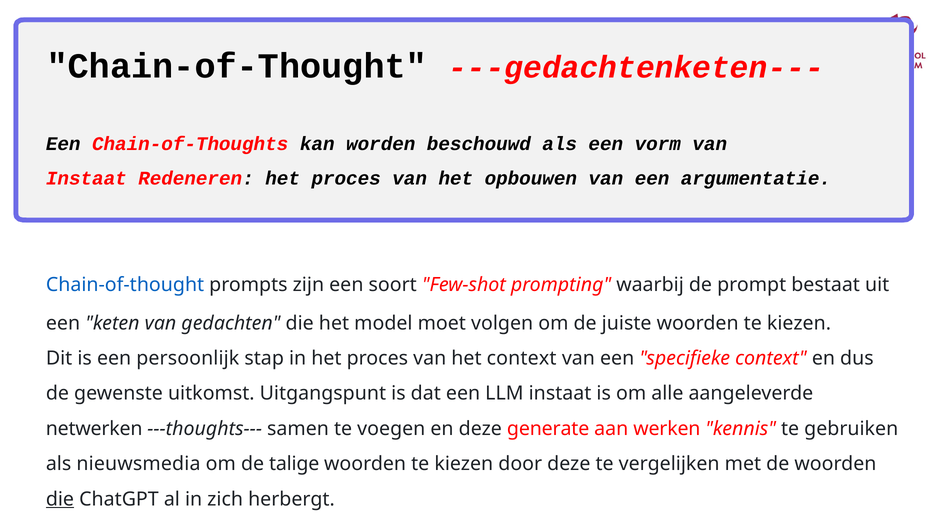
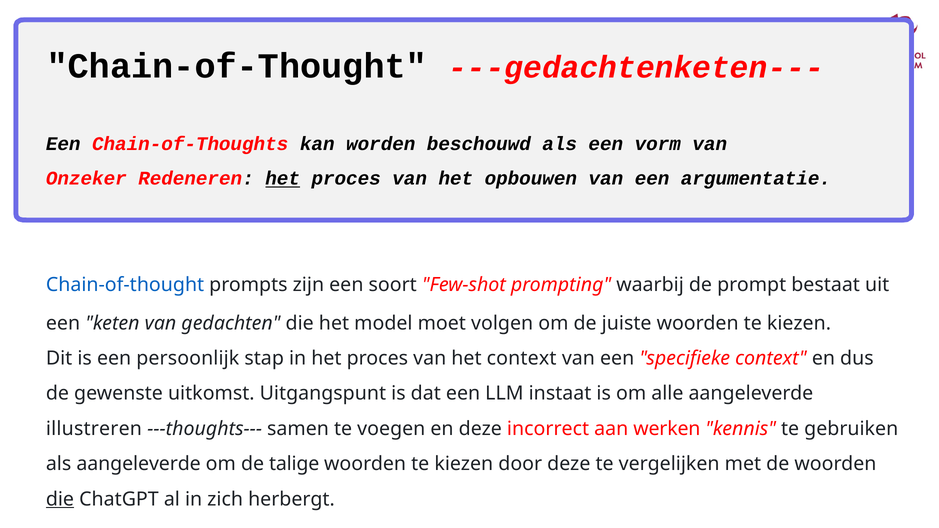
Instaat: Instaat -> Onzeker (86, 179)
het underline: none -> present (283, 179)
netwerken: netwerken -> illustreren (94, 429)
generate: generate -> incorrect (548, 429)
als nieuwsmedia: nieuwsmedia -> aangeleverde (139, 464)
